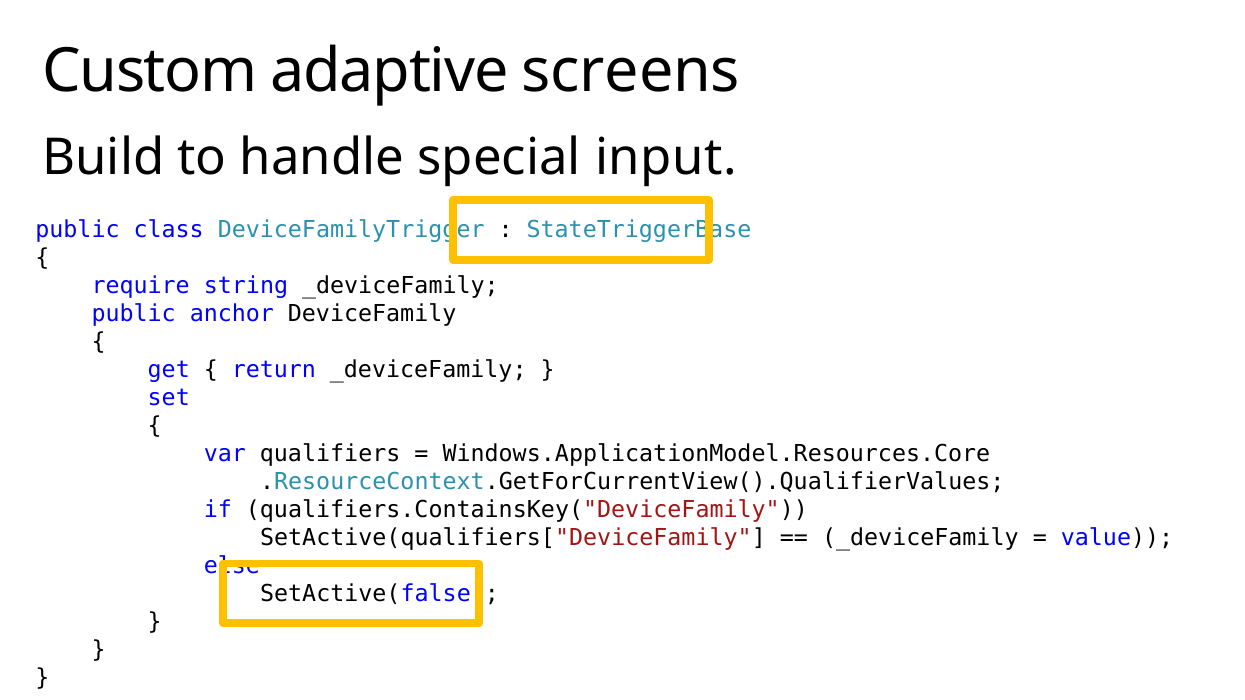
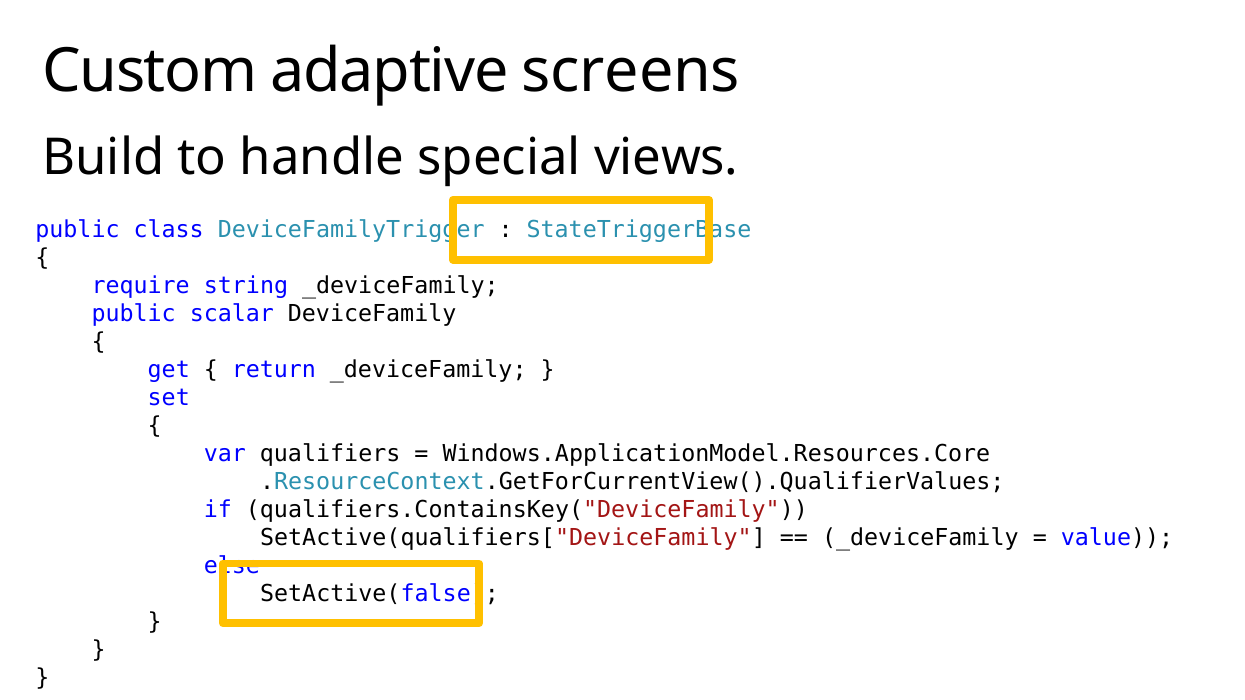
input: input -> views (666, 158)
anchor: anchor -> scalar (232, 314)
